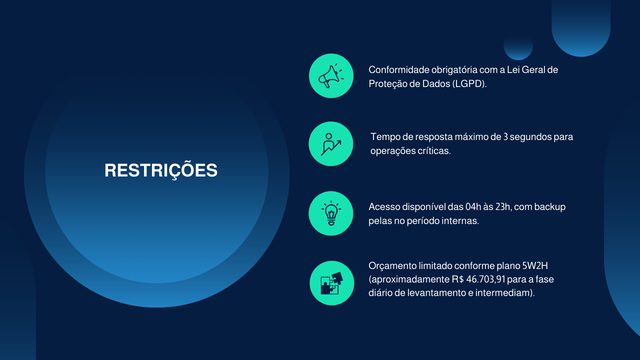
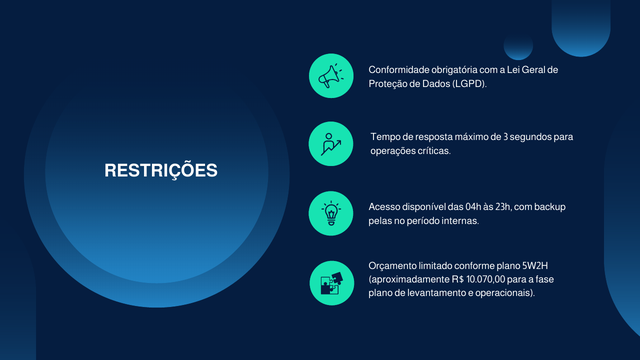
46.703,91: 46.703,91 -> 10.070,00 (486, 280)
diário: diário -> plano (381, 293)
intermediam: intermediam -> operacionais (505, 293)
